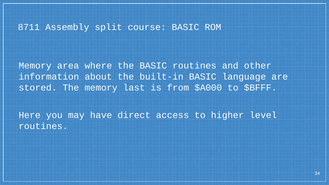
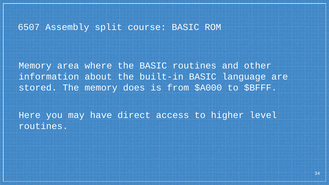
8711: 8711 -> 6507 (29, 27)
last: last -> does (134, 88)
